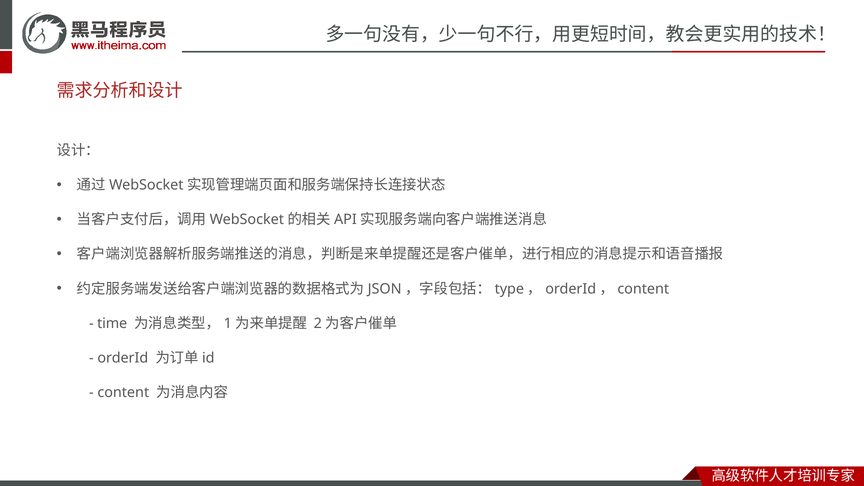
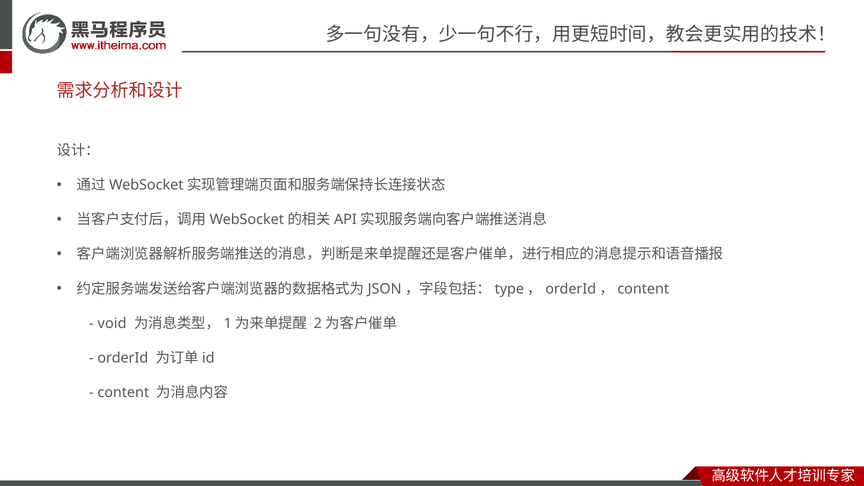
time: time -> void (112, 323)
